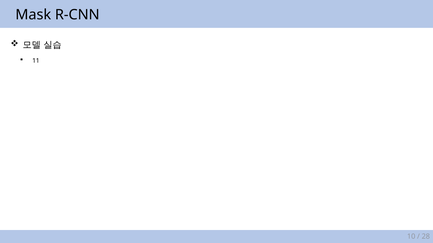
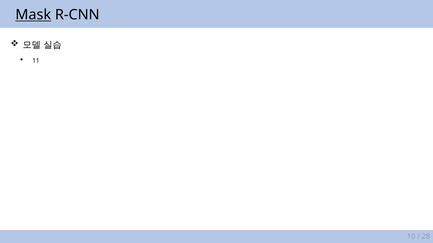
Mask underline: none -> present (33, 15)
